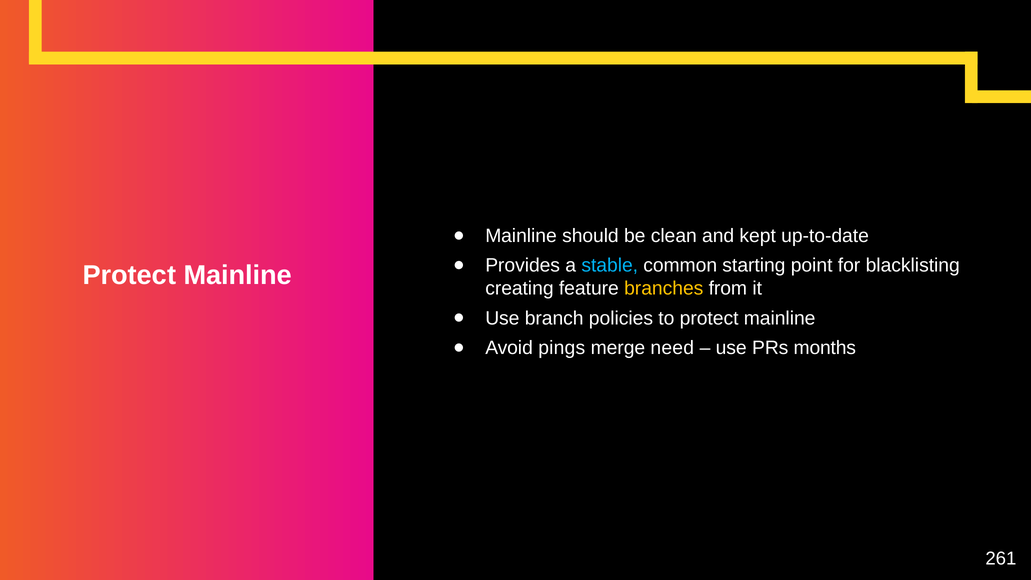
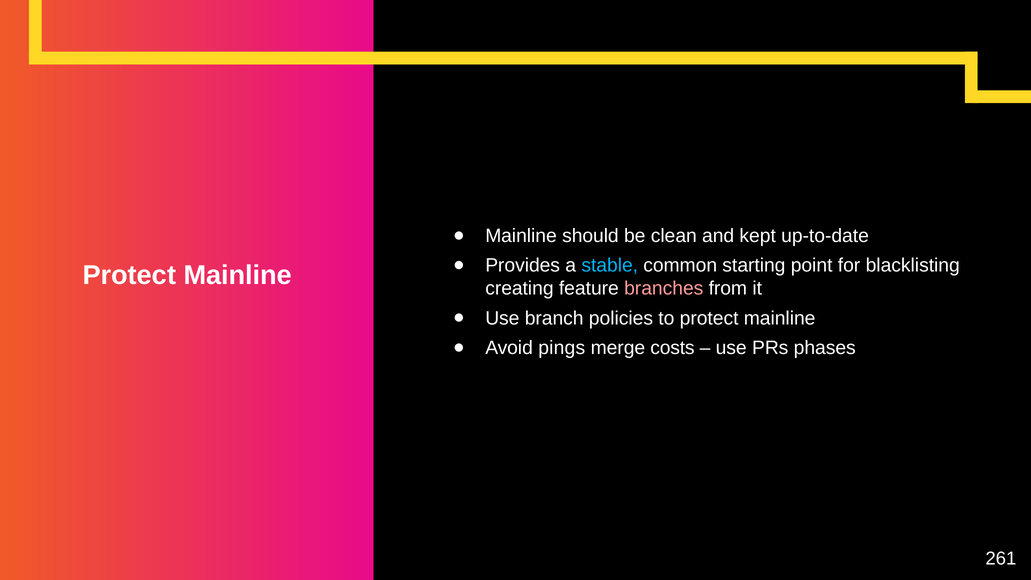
branches colour: yellow -> pink (664, 289)
need: need -> costs (672, 348)
months: months -> phases (825, 348)
